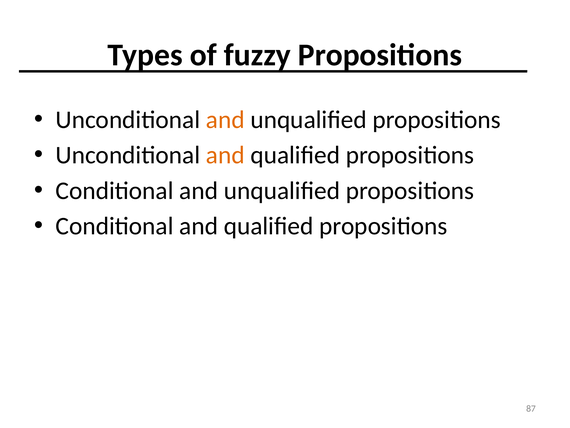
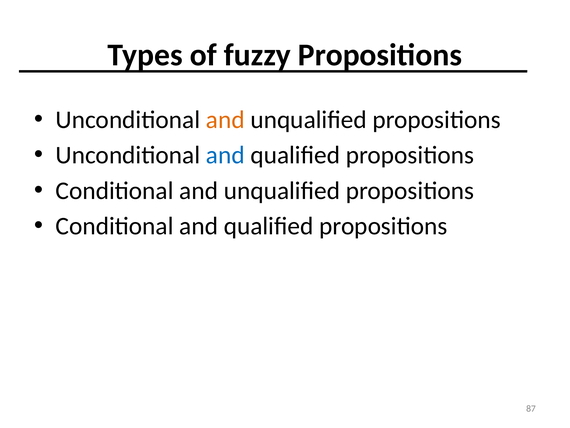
and colour: orange -> blue (225, 155)
